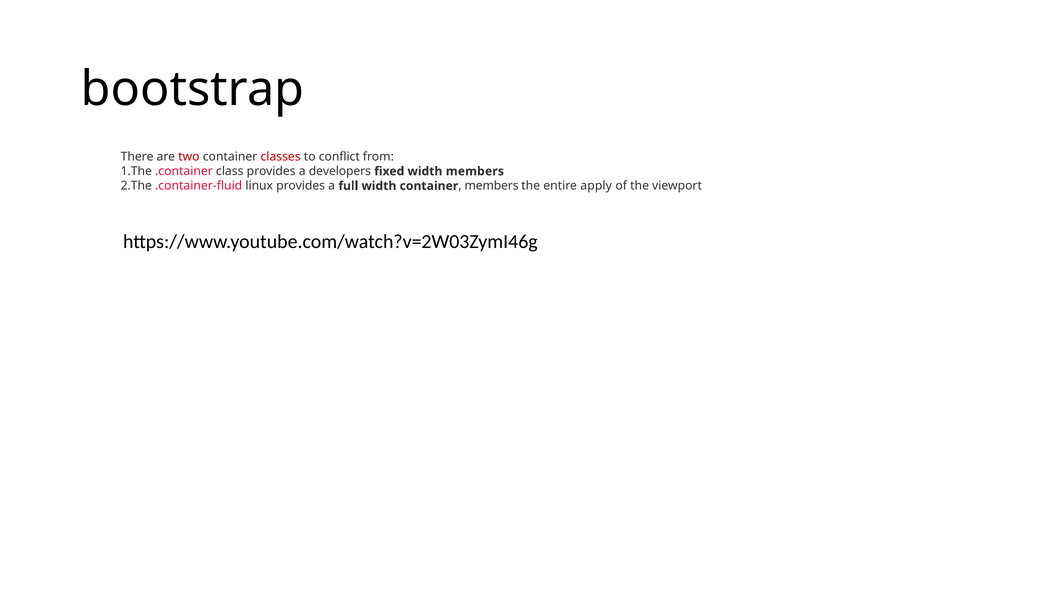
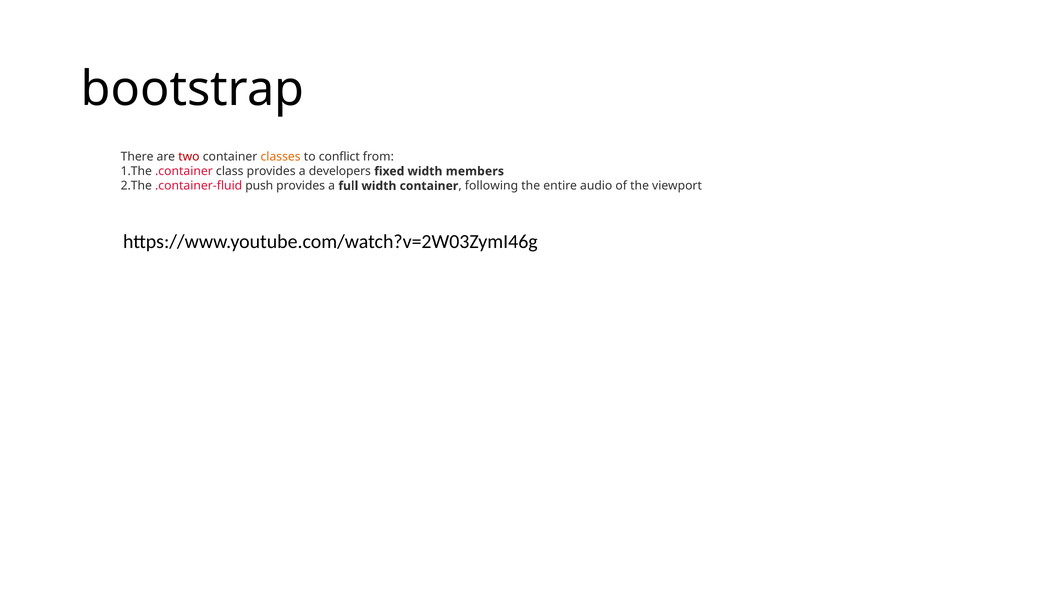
classes colour: red -> orange (281, 157)
linux: linux -> push (259, 186)
container members: members -> following (491, 186)
apply: apply -> audio (596, 186)
